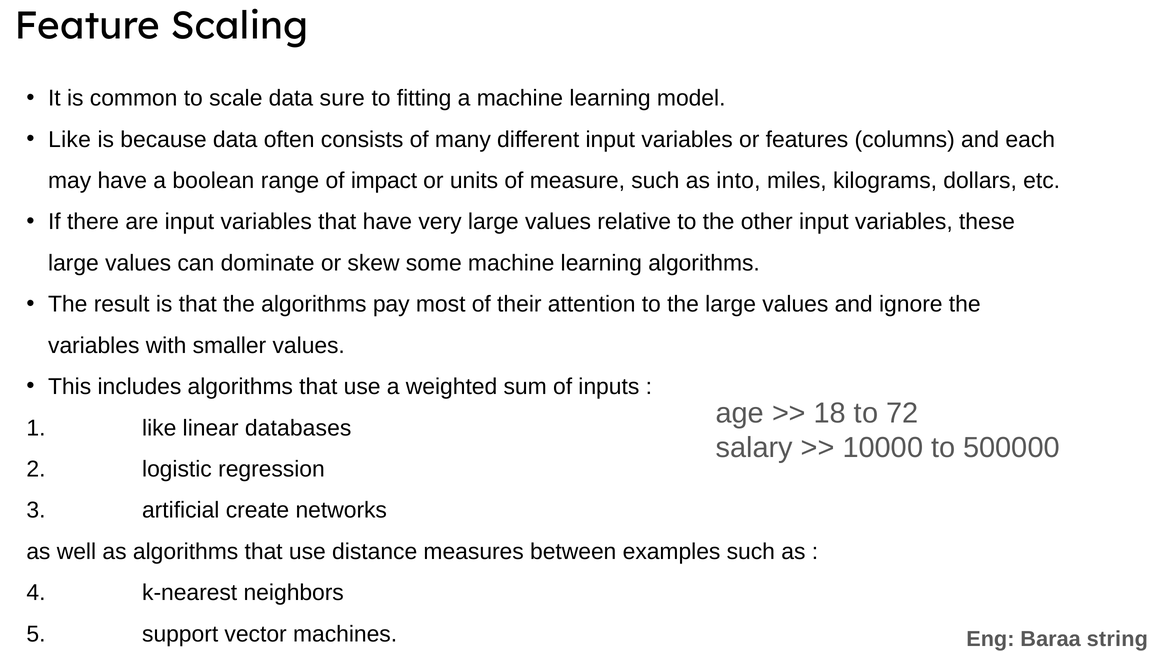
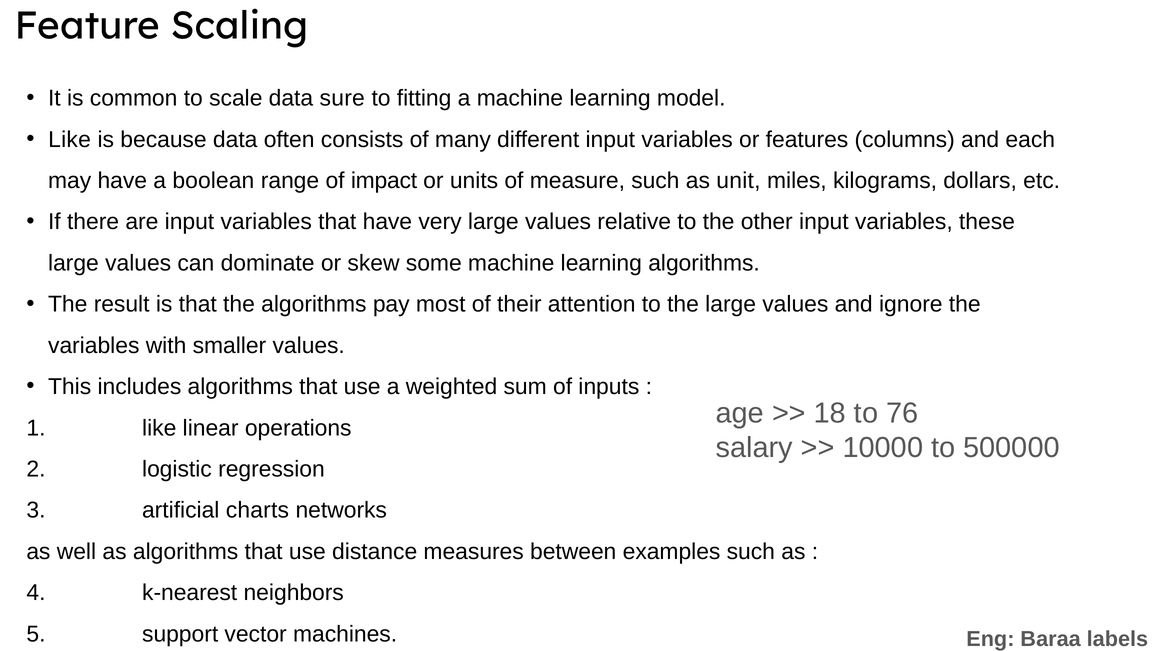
into: into -> unit (738, 181)
72: 72 -> 76 (902, 413)
databases: databases -> operations (298, 428)
create: create -> charts (257, 510)
string: string -> labels (1117, 639)
